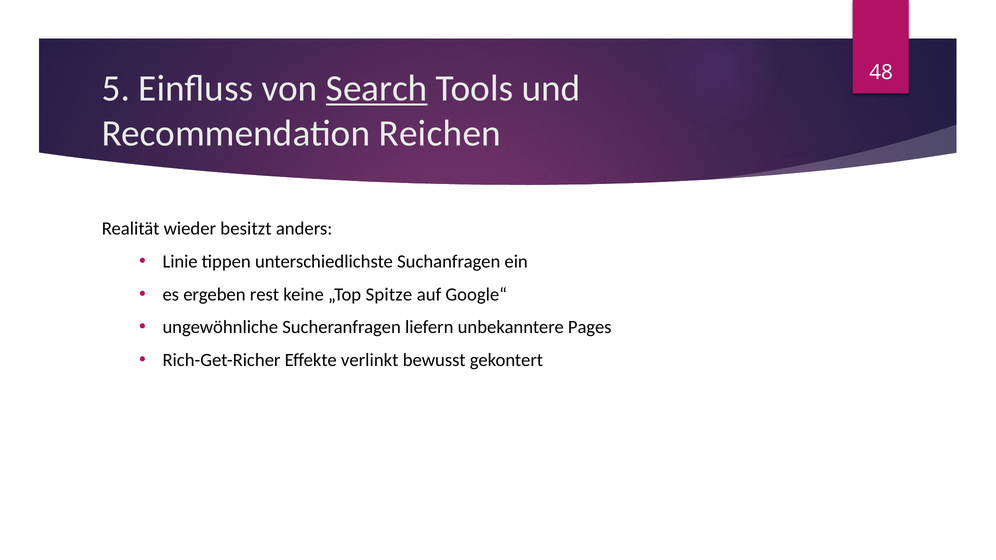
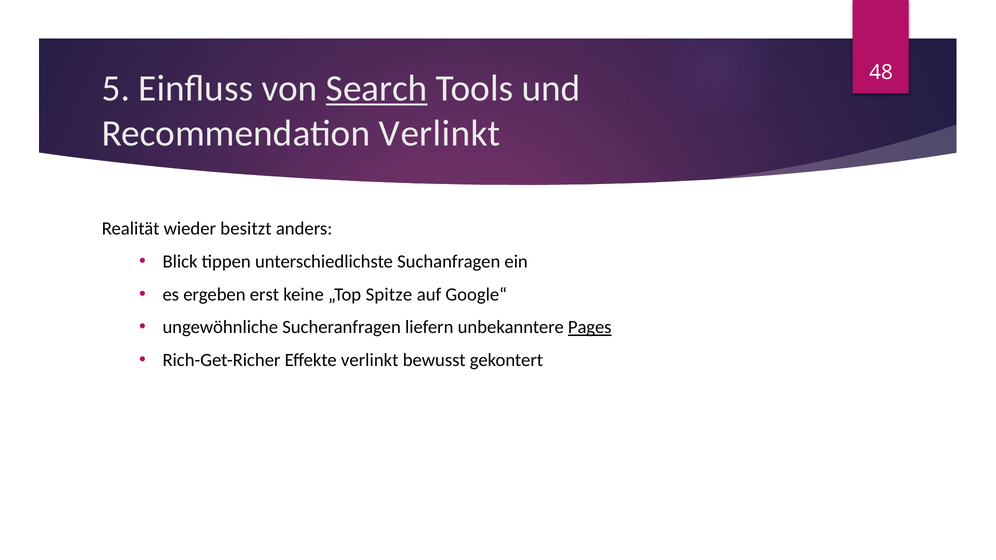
Recommendation Reichen: Reichen -> Verlinkt (440, 133)
Linie: Linie -> Blick (180, 262)
rest: rest -> erst (264, 295)
Pages underline: none -> present (590, 327)
